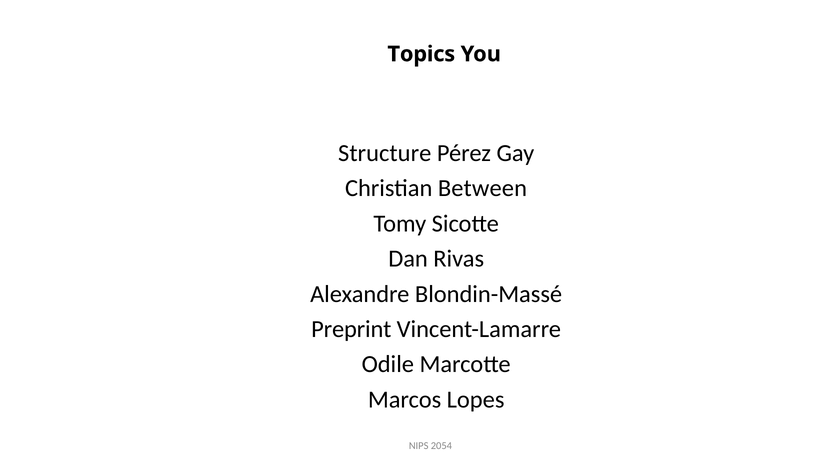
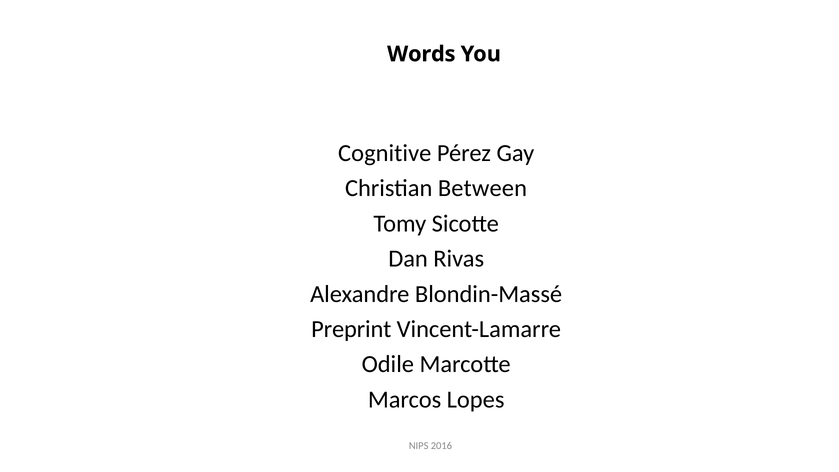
Topics: Topics -> Words (421, 54)
Structure: Structure -> Cognitive (385, 153)
2054: 2054 -> 2016 (441, 446)
